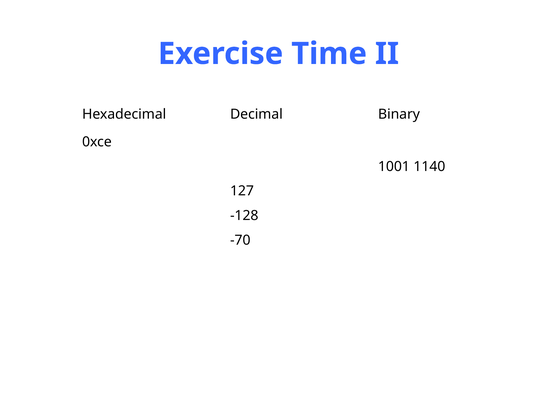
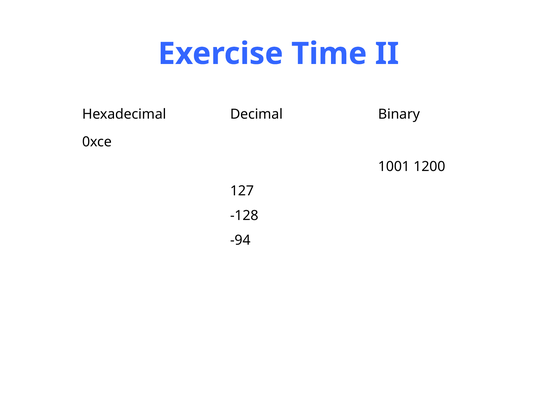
1140: 1140 -> 1200 (429, 166)
-70: -70 -> -94 (240, 240)
